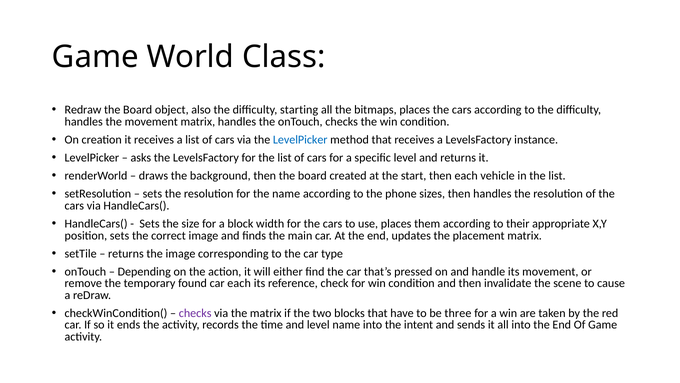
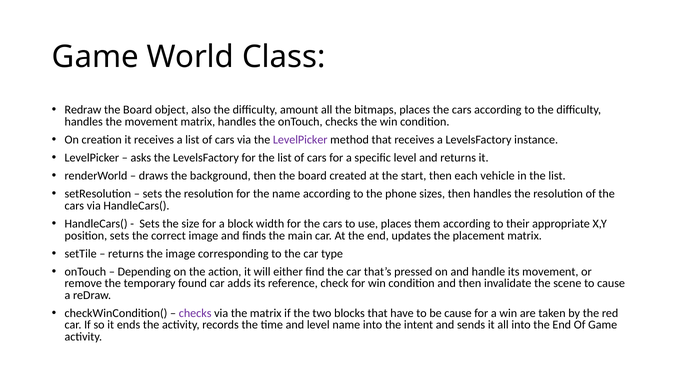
starting: starting -> amount (299, 110)
LevelPicker colour: blue -> purple (300, 140)
car each: each -> adds (239, 283)
be three: three -> cause (458, 313)
